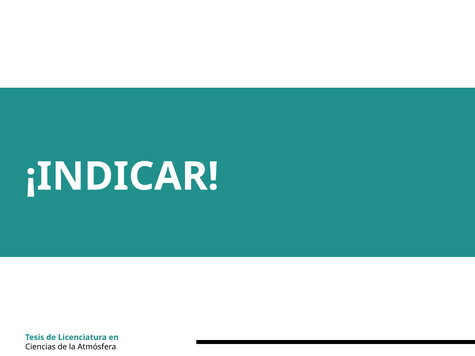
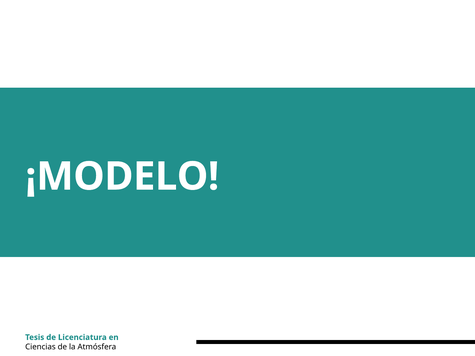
¡INDICAR: ¡INDICAR -> ¡MODELO (122, 177)
